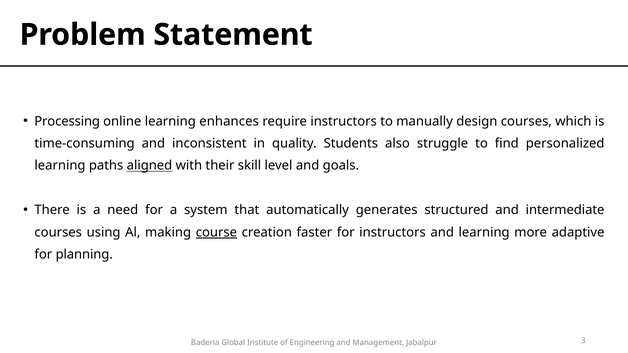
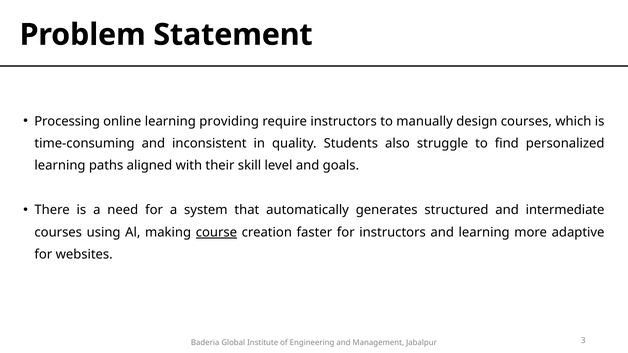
enhances: enhances -> providing (229, 121)
aligned underline: present -> none (149, 166)
planning: planning -> websites (84, 255)
